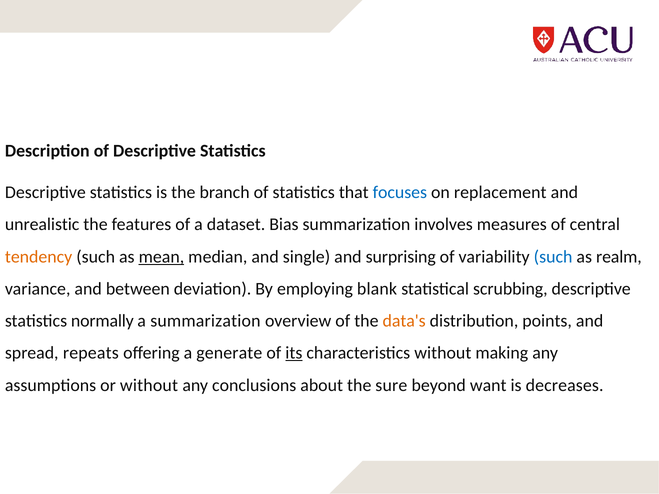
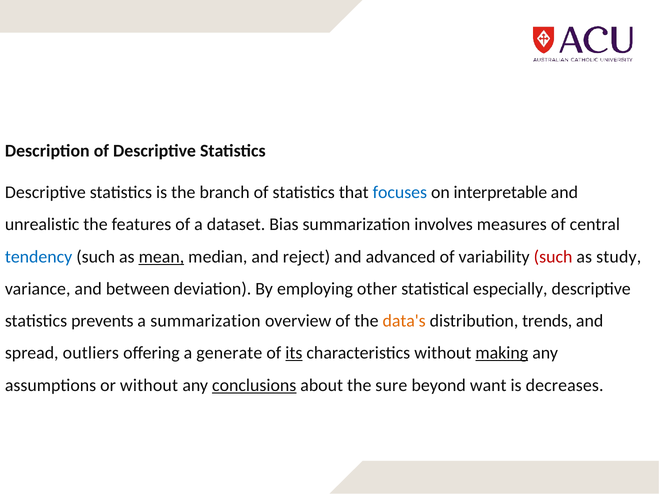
replacement: replacement -> interpretable (500, 192)
tendency colour: orange -> blue (39, 257)
single: single -> reject (306, 257)
surprising: surprising -> advanced (401, 257)
such colour: blue -> red (553, 257)
realm: realm -> study (619, 257)
blank: blank -> other (377, 289)
scrubbing: scrubbing -> especially (510, 289)
normally: normally -> prevents (102, 321)
points: points -> trends (547, 321)
repeats: repeats -> outliers (91, 353)
making underline: none -> present (502, 353)
conclusions underline: none -> present (254, 385)
